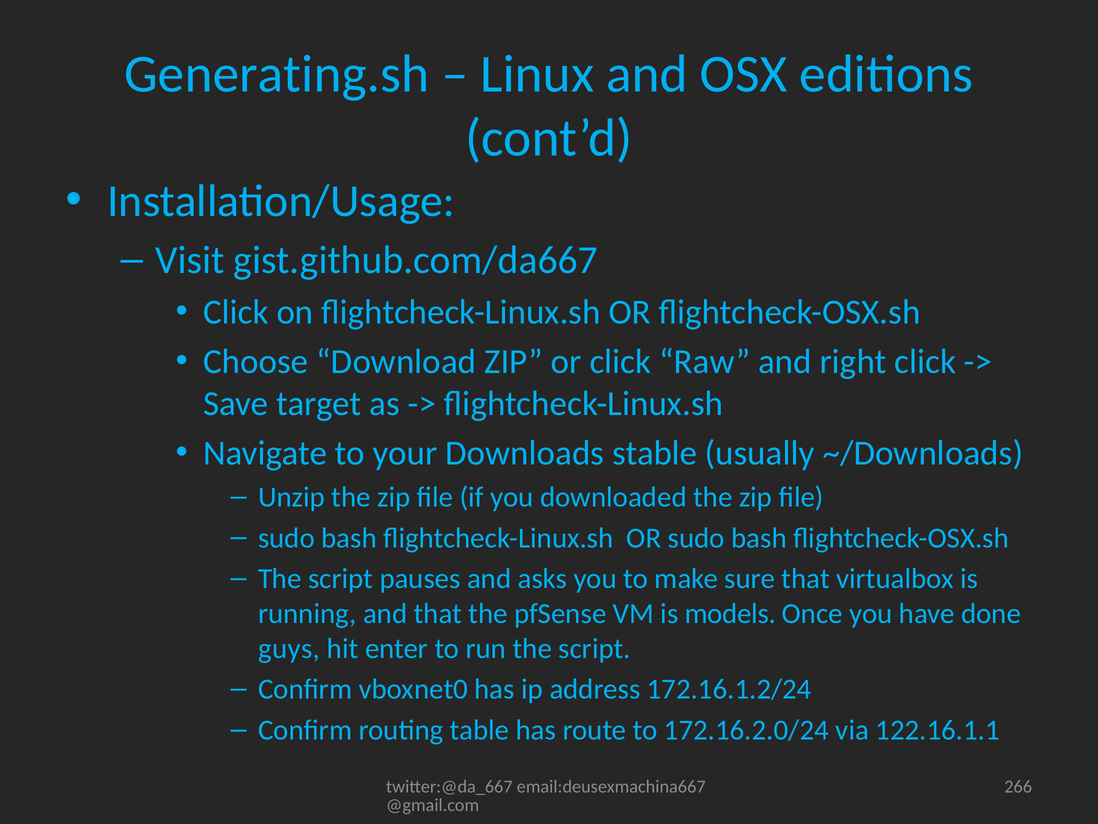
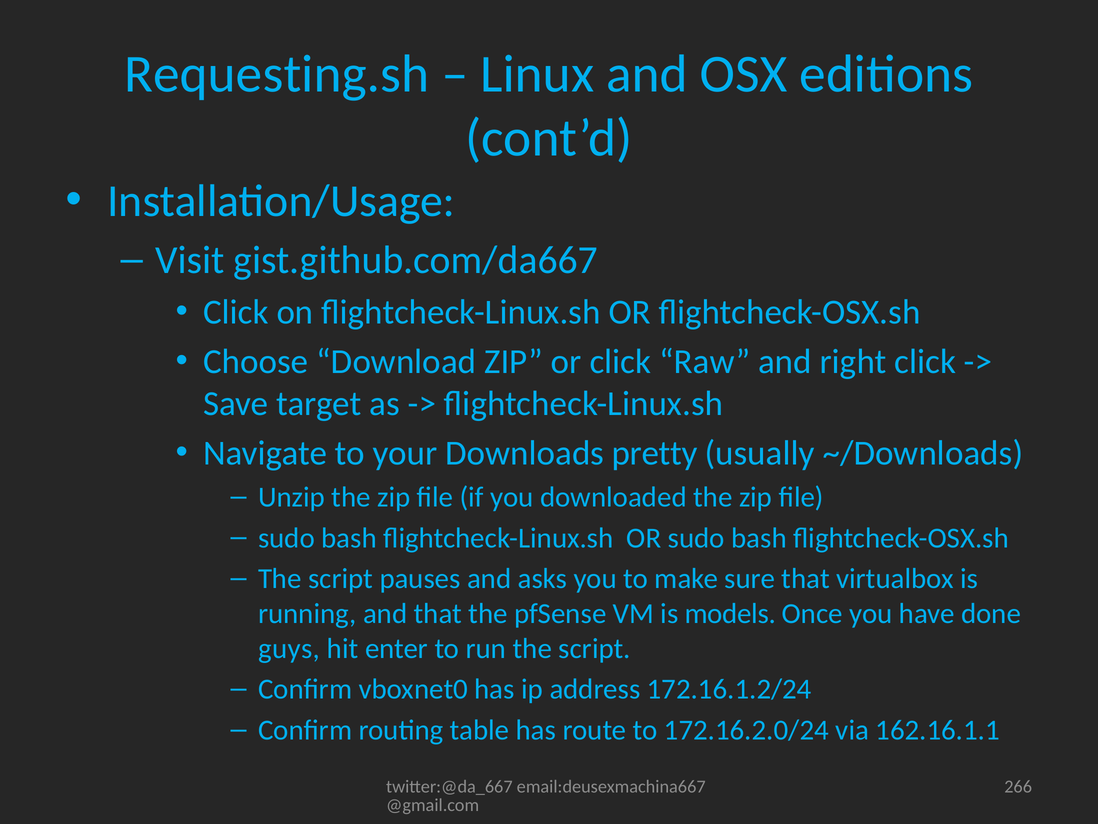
Generating.sh: Generating.sh -> Requesting.sh (277, 74)
stable: stable -> pretty (655, 453)
122.16.1.1: 122.16.1.1 -> 162.16.1.1 (938, 730)
